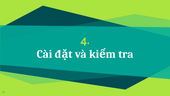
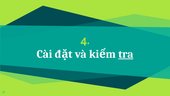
tra underline: none -> present (126, 54)
